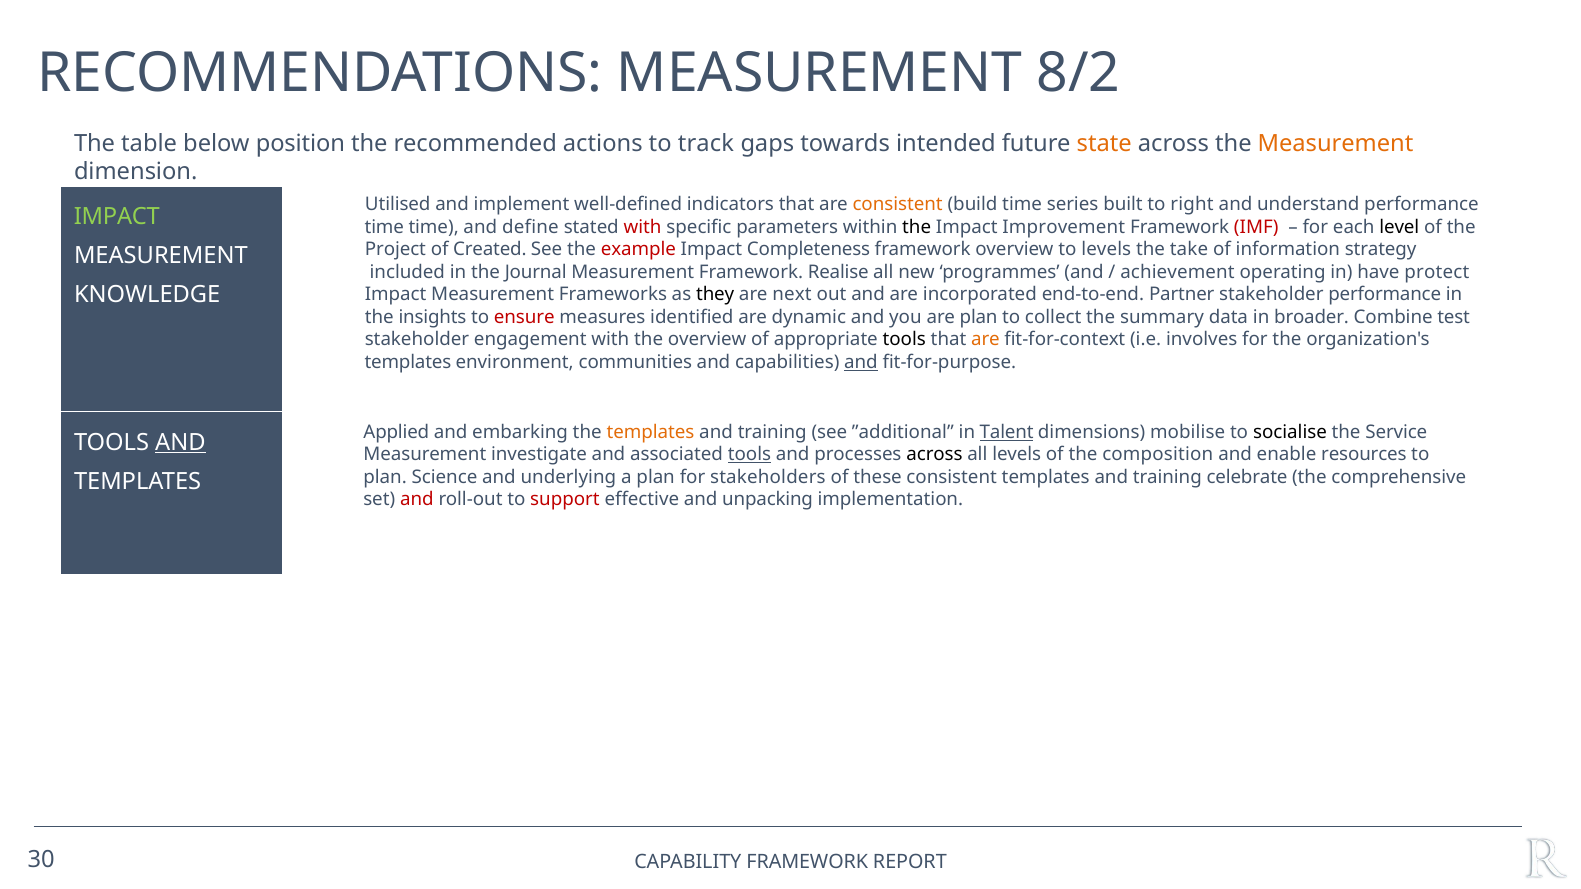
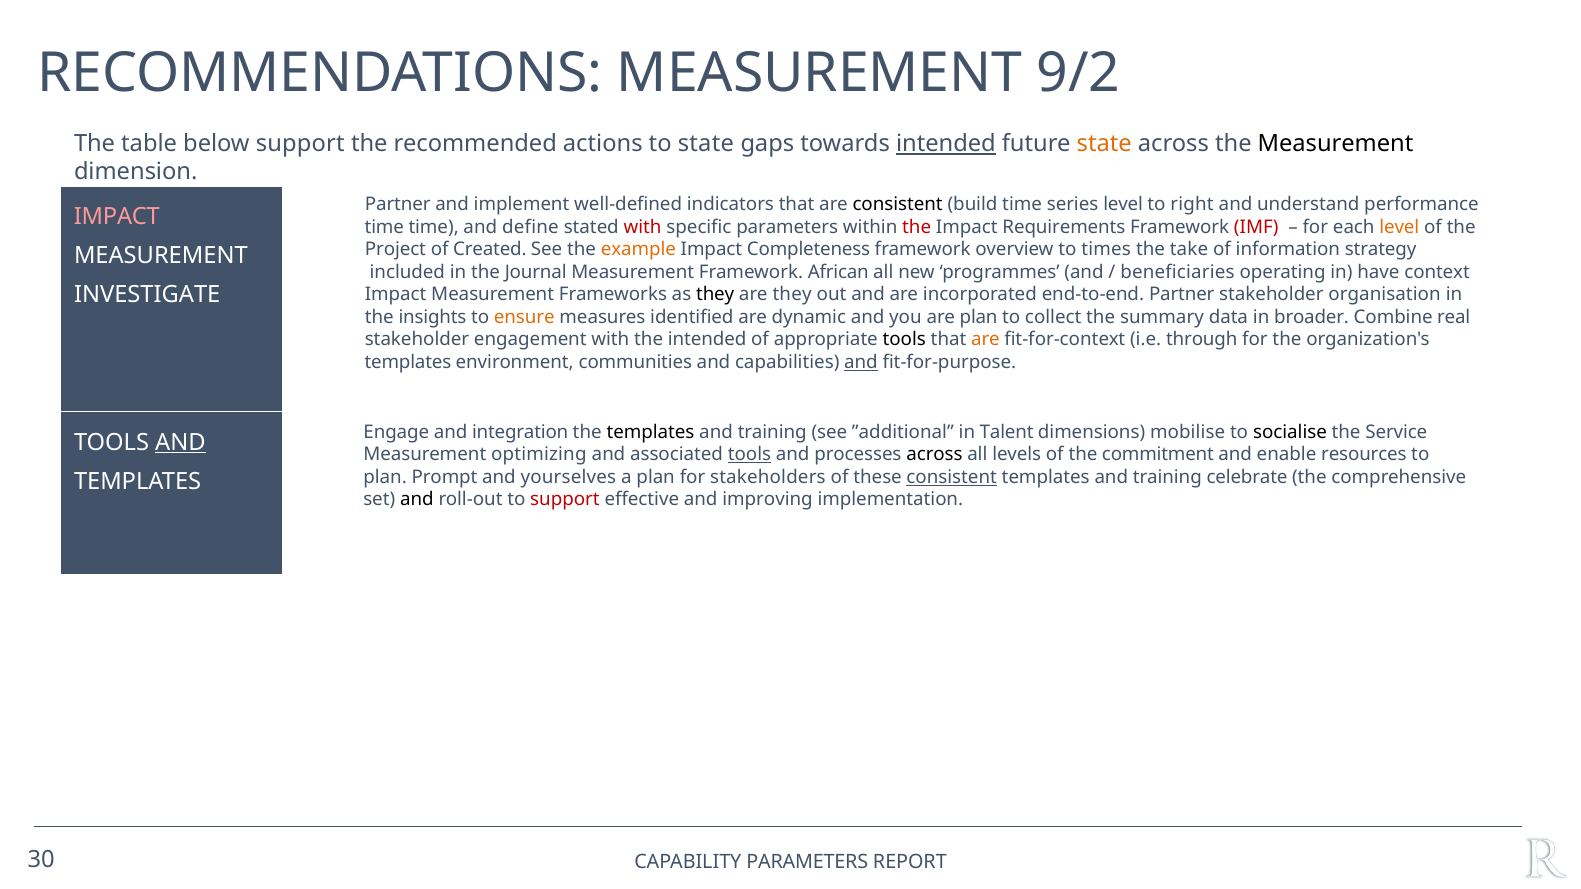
8/2: 8/2 -> 9/2 (1079, 73)
below position: position -> support (300, 144)
to track: track -> state (706, 144)
intended underline: none -> present (946, 144)
Measurement colour: orange -> black (1336, 144)
Utilised: Utilised -> Partner (398, 204)
consistent colour: orange -> black (898, 204)
series built: built -> level (1123, 204)
IMPACT colour: light green -> pink (117, 217)
the colour: black -> red (917, 227)
Improvement: Improvement -> Requirements (1064, 227)
level colour: black -> orange (1399, 227)
example colour: red -> orange (638, 250)
to levels: levels -> times (1106, 250)
Realise: Realise -> African (838, 272)
achievement: achievement -> beneficiaries (1177, 272)
protect: protect -> context (1437, 272)
KNOWLEDGE: KNOWLEDGE -> INVESTIGATE (147, 294)
are next: next -> they (792, 295)
stakeholder performance: performance -> organisation (1385, 295)
ensure colour: red -> orange (524, 317)
test: test -> real (1454, 317)
the overview: overview -> intended (707, 340)
involves: involves -> through (1202, 340)
Applied: Applied -> Engage (396, 432)
embarking: embarking -> integration (520, 432)
templates colour: orange -> black (651, 432)
Talent underline: present -> none (1007, 432)
investigate: investigate -> optimizing (539, 455)
composition: composition -> commitment (1158, 455)
Science: Science -> Prompt (445, 477)
underlying: underlying -> yourselves (568, 477)
consistent underline: none -> present (952, 477)
and colour: red -> black (417, 500)
unpacking: unpacking -> improving (768, 500)
CAPABILITY FRAMEWORK: FRAMEWORK -> PARAMETERS (807, 862)
